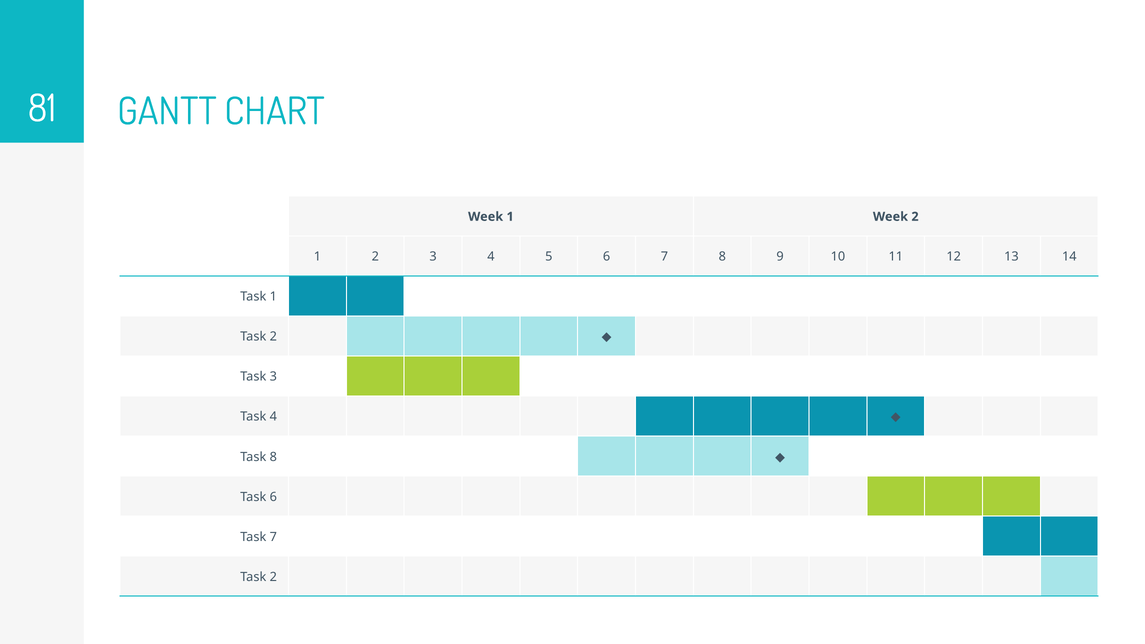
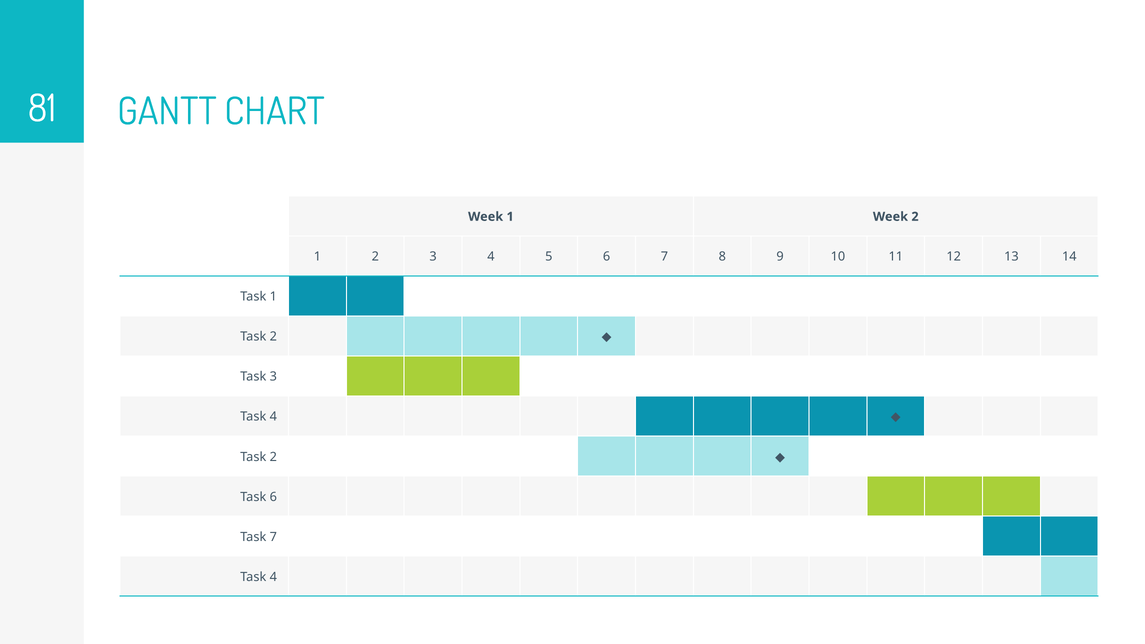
8: 8 -> 2 (273, 457)
2: 2 -> 4 (273, 577)
